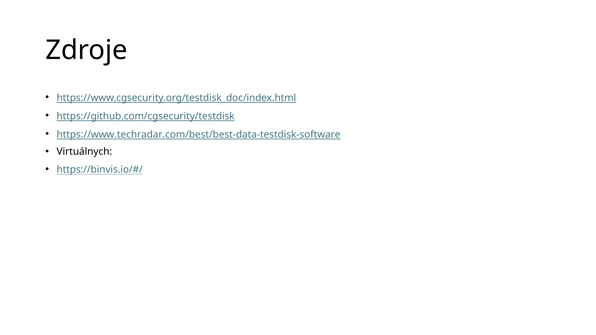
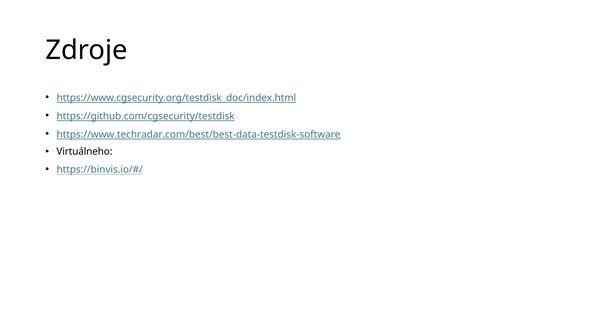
Virtuálnych: Virtuálnych -> Virtuálneho (84, 152)
